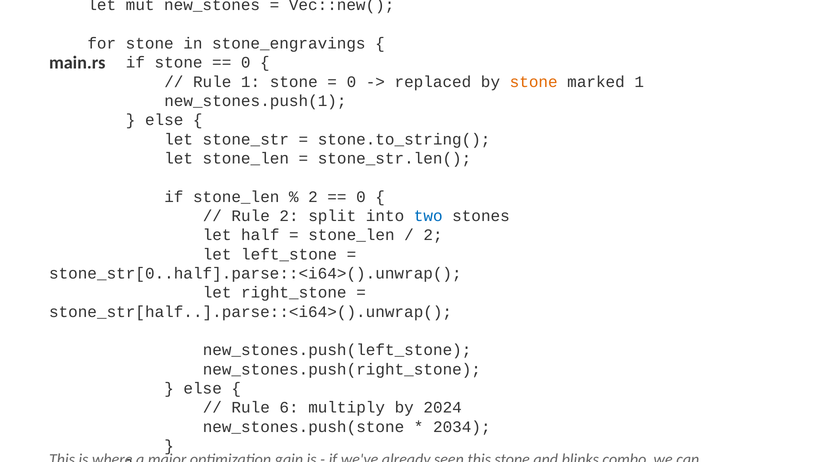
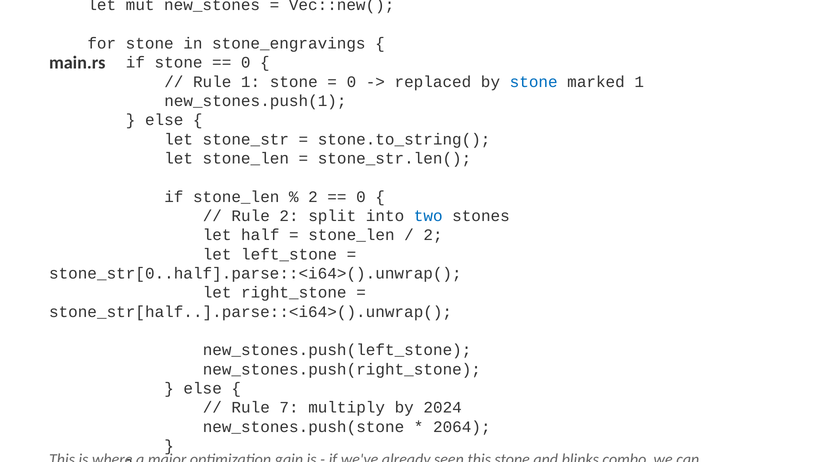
stone colour: orange -> blue (534, 82)
6: 6 -> 7 (289, 408)
2034: 2034 -> 2064 (462, 427)
